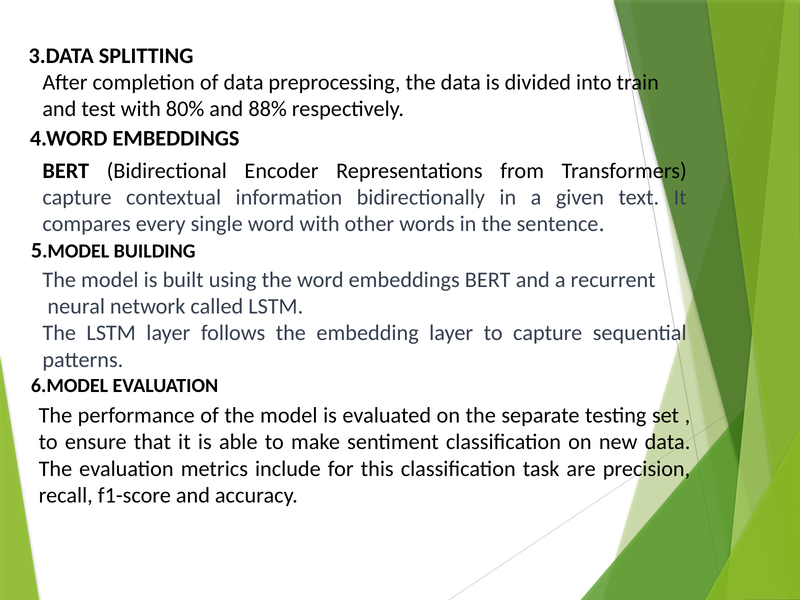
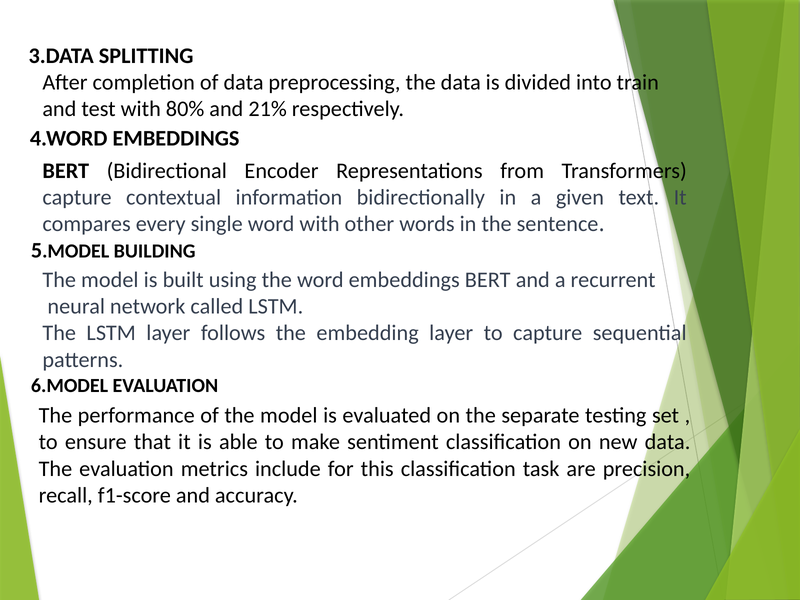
88%: 88% -> 21% (268, 109)
